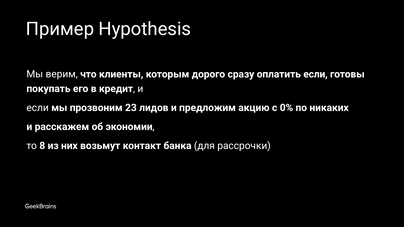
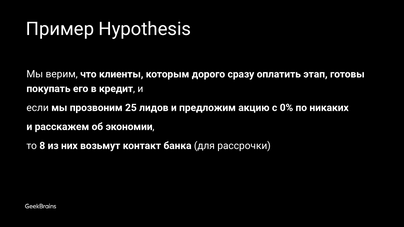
оплатить если: если -> этап (315, 74)
23: 23 -> 25 (131, 108)
